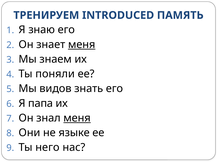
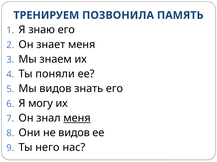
INTRODUCED: INTRODUCED -> ПОЗВОНИЛА (118, 15)
меня underline: present -> none (82, 45)
папа: папа -> могу (41, 104)
не языке: языке -> видов (74, 133)
